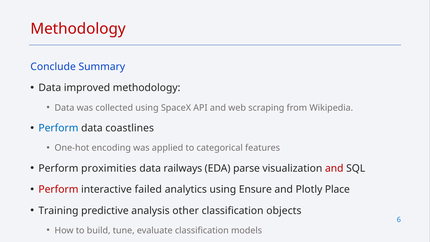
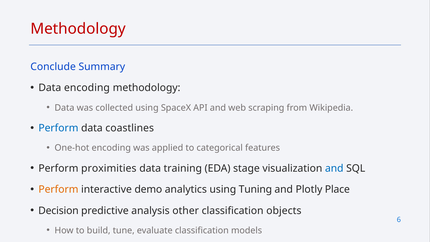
Data improved: improved -> encoding (87, 88)
railways: railways -> training (183, 168)
parse: parse -> stage (246, 168)
and colour: red -> blue (334, 168)
Perform colour: red -> orange (58, 189)
failed: failed -> demo (148, 189)
Ensure: Ensure -> Tuning (255, 189)
Training: Training -> Decision (58, 211)
